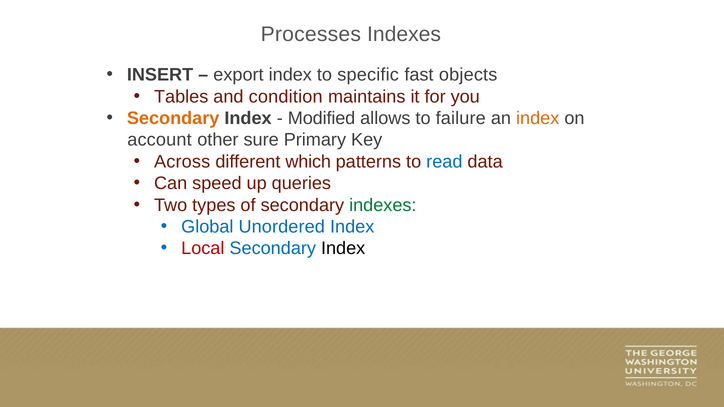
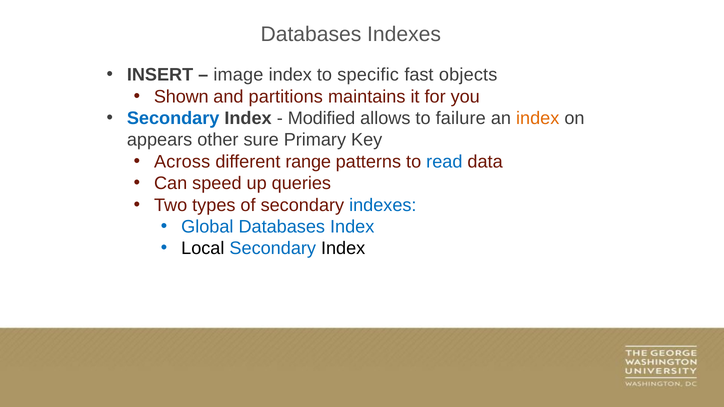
Processes: Processes -> Databases (311, 34)
export: export -> image (238, 75)
Tables: Tables -> Shown (181, 97)
condition: condition -> partitions (286, 97)
Secondary colour: orange -> blue (173, 118)
account: account -> appears (160, 140)
which: which -> range (308, 162)
indexes colour: green -> blue (383, 205)
Global Unordered: Unordered -> Databases (282, 227)
Local colour: red -> black (203, 249)
